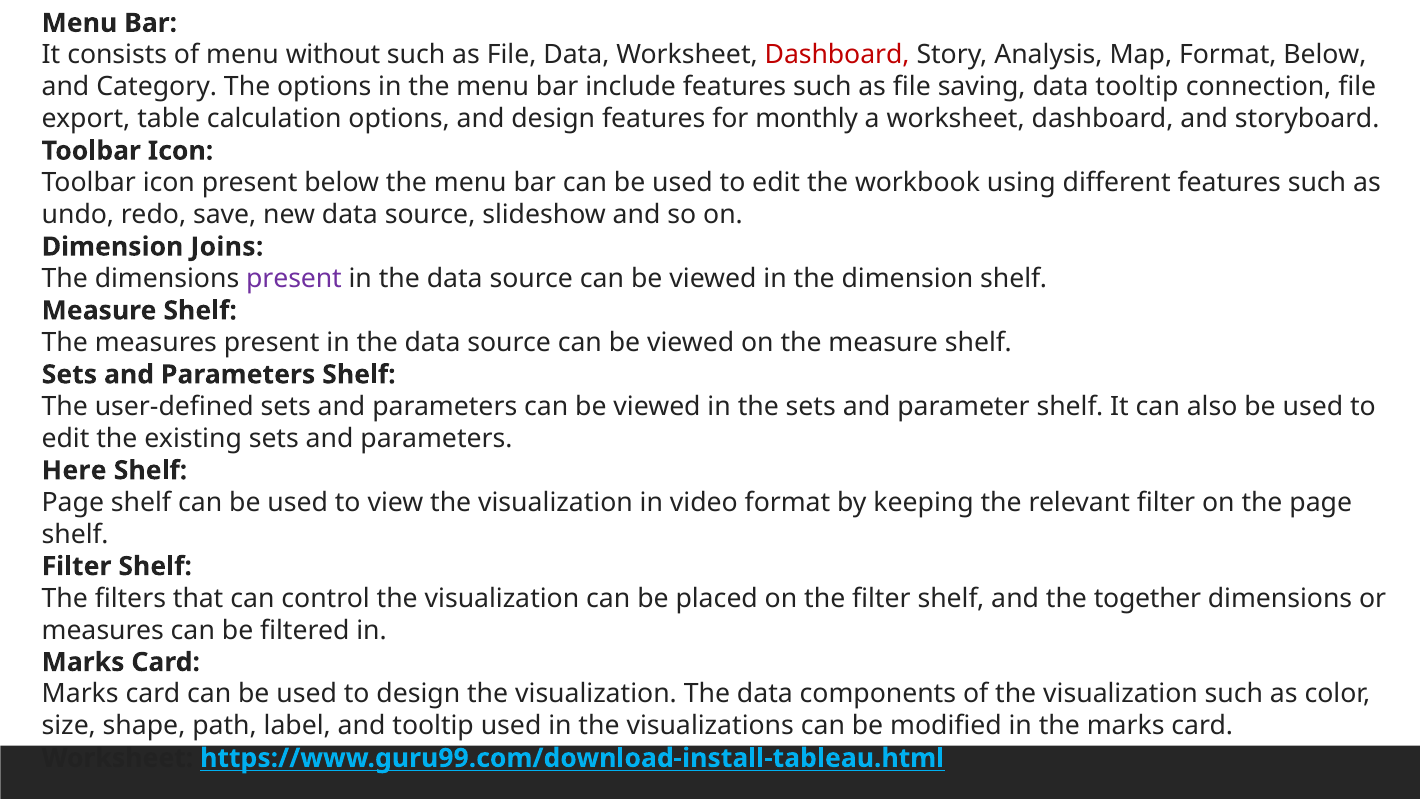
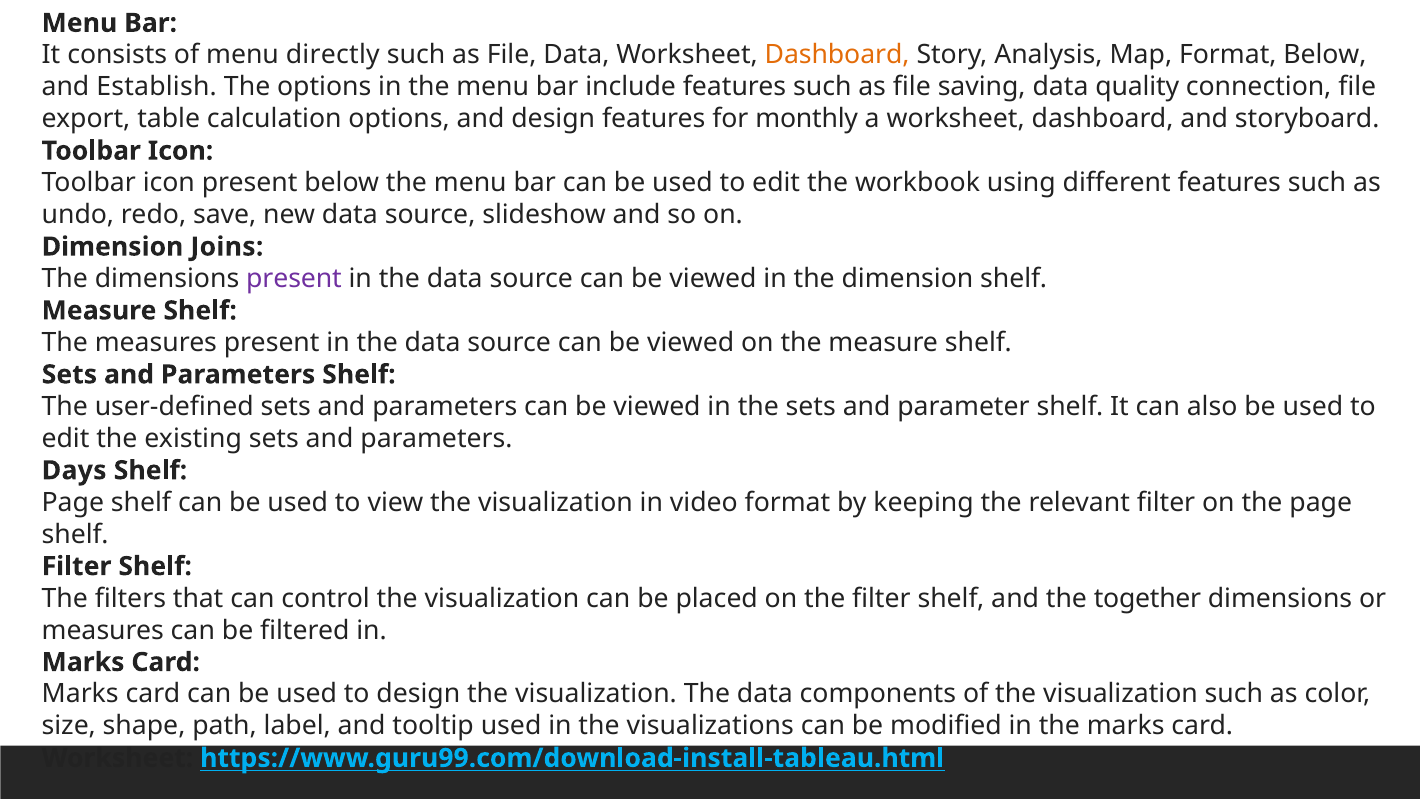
without: without -> directly (333, 55)
Dashboard colour: red -> orange (837, 55)
Category: Category -> Establish (157, 87)
data tooltip: tooltip -> quality (1137, 87)
Here: Here -> Days (74, 470)
